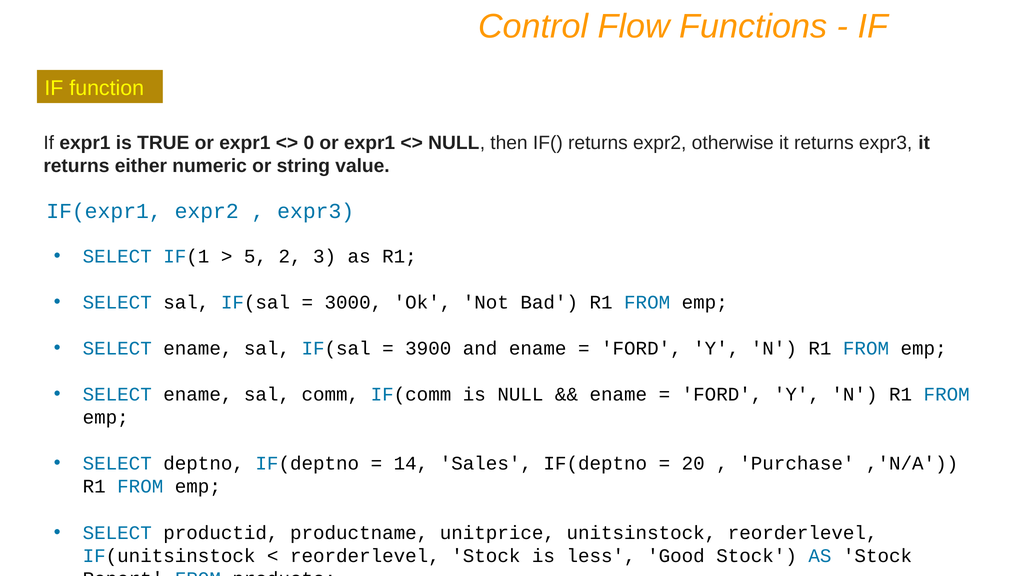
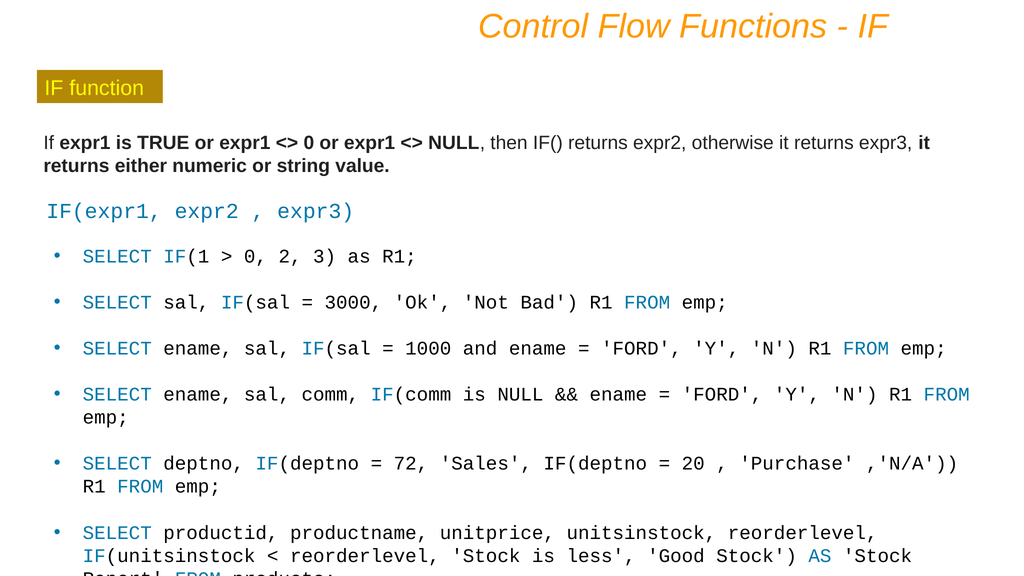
5: 5 -> 0 (255, 256)
3900: 3900 -> 1000 (428, 348)
14: 14 -> 72 (411, 464)
